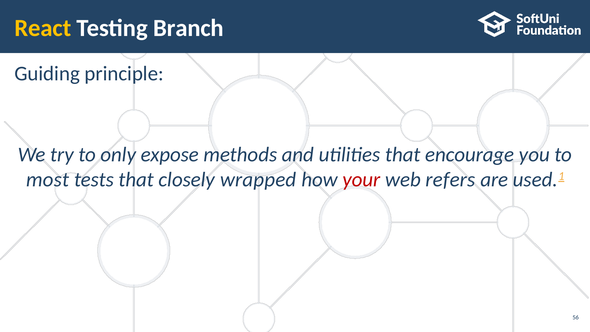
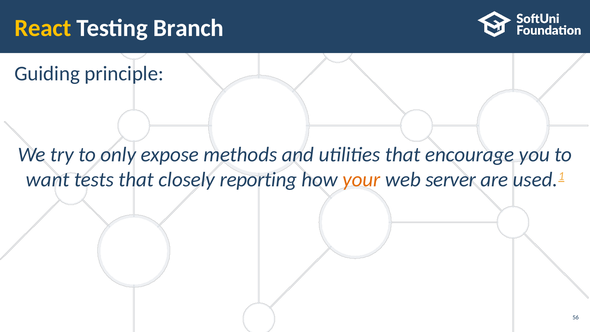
most: most -> want (48, 180)
wrapped: wrapped -> reporting (258, 180)
your colour: red -> orange (361, 180)
refers: refers -> server (451, 180)
